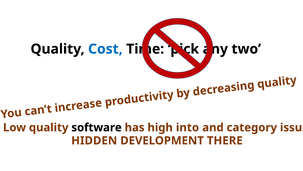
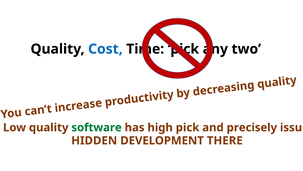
software colour: black -> green (97, 127)
high into: into -> pick (188, 127)
category: category -> precisely (252, 127)
